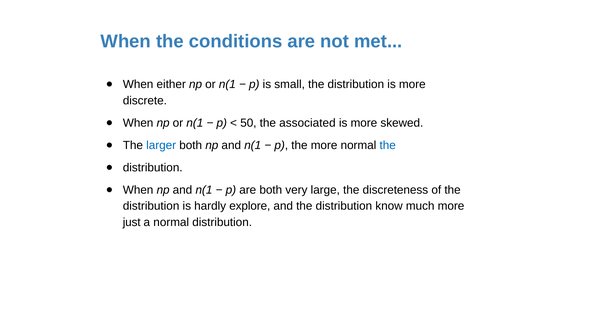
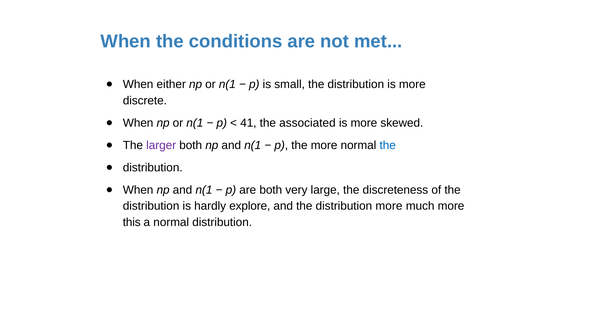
50: 50 -> 41 (248, 123)
larger colour: blue -> purple (161, 145)
distribution know: know -> more (389, 206)
just: just -> this (132, 222)
